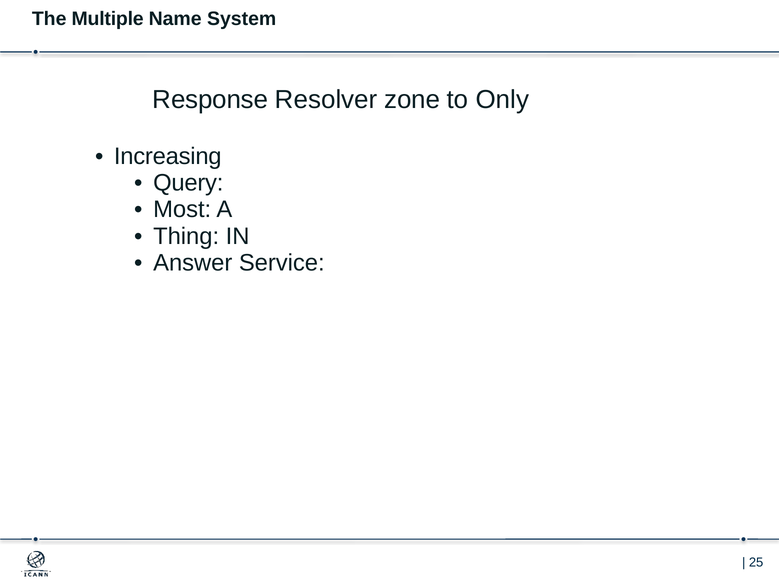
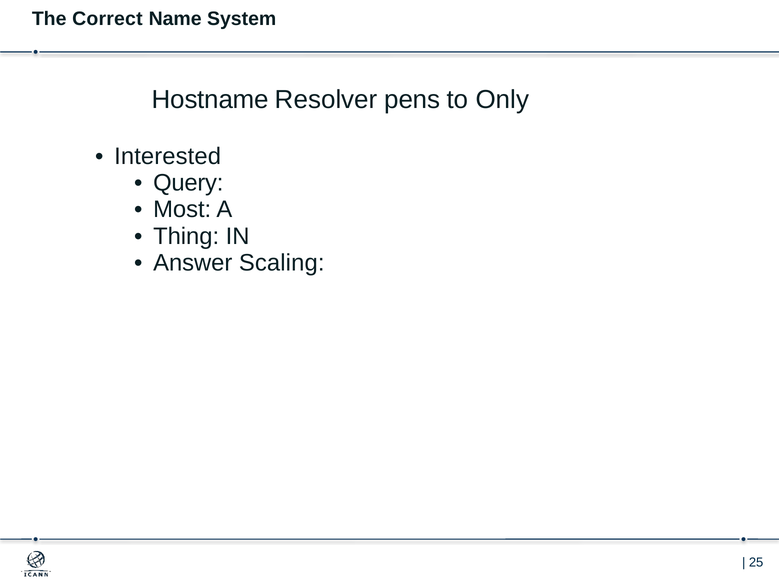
Multiple: Multiple -> Correct (107, 19)
Response: Response -> Hostname (210, 99)
zone: zone -> pens (412, 99)
Increasing: Increasing -> Interested (168, 156)
Service: Service -> Scaling (282, 262)
